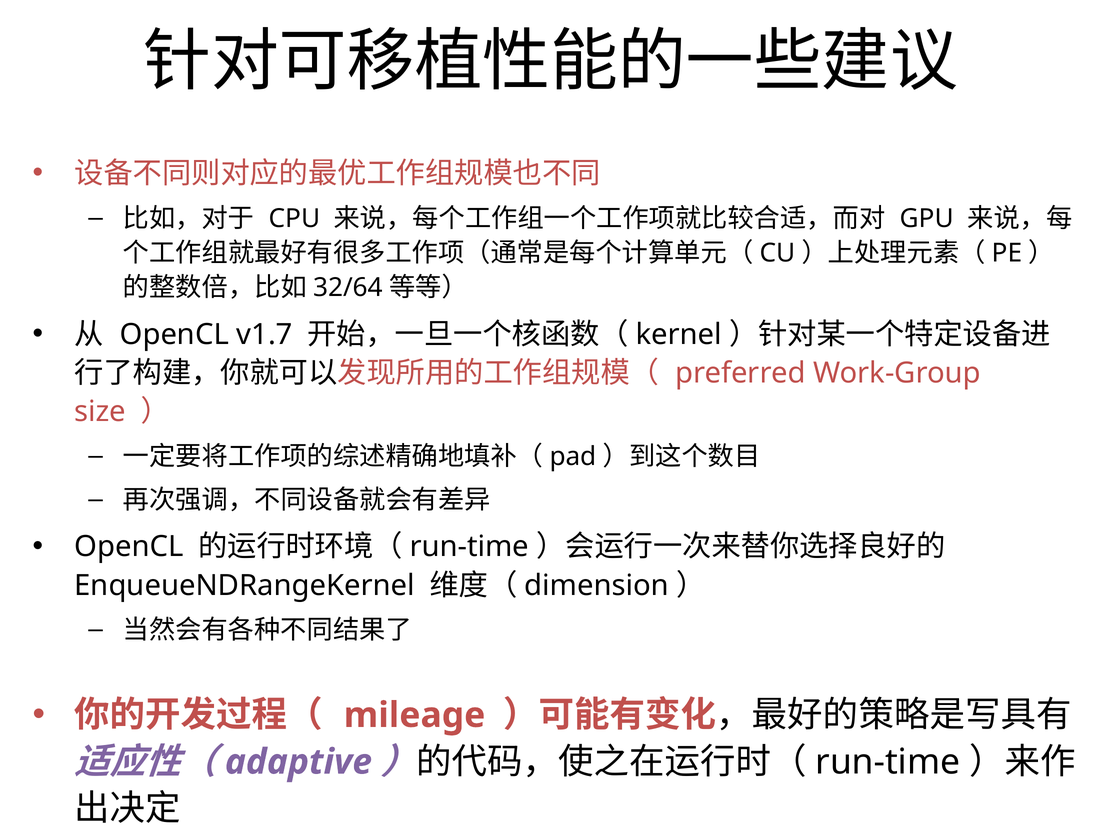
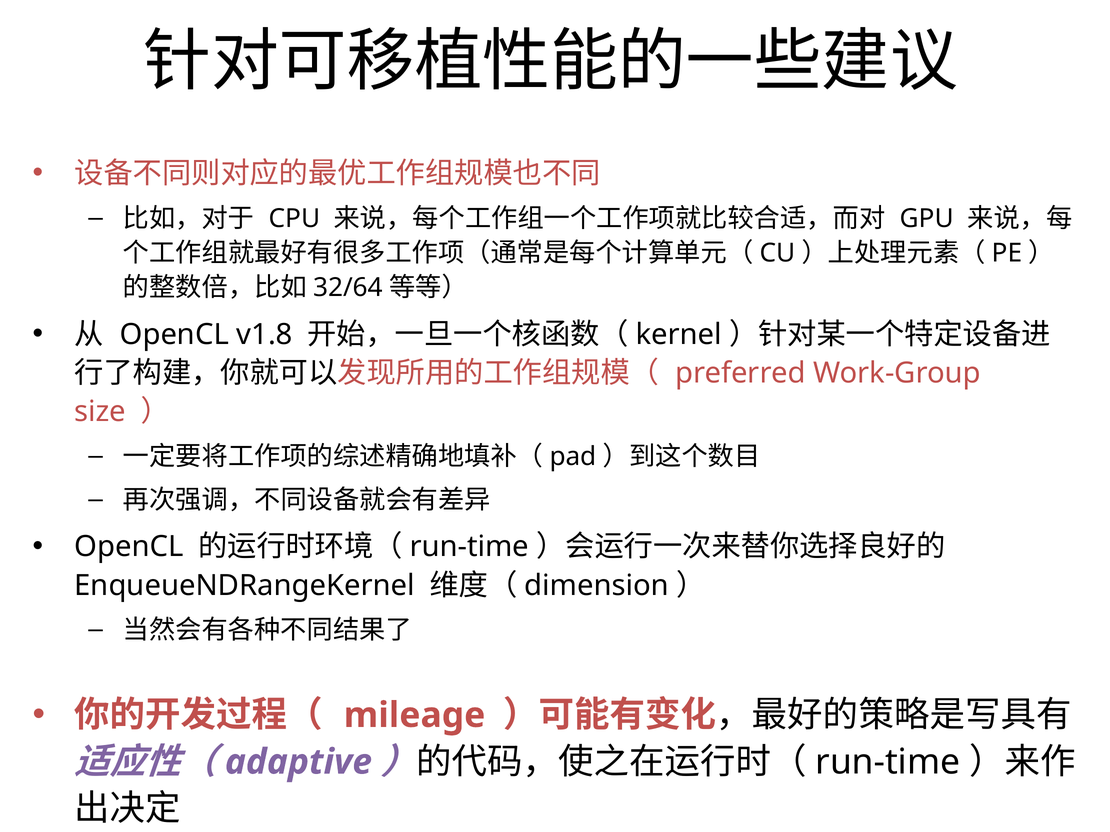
v1.7: v1.7 -> v1.8 (265, 335)
